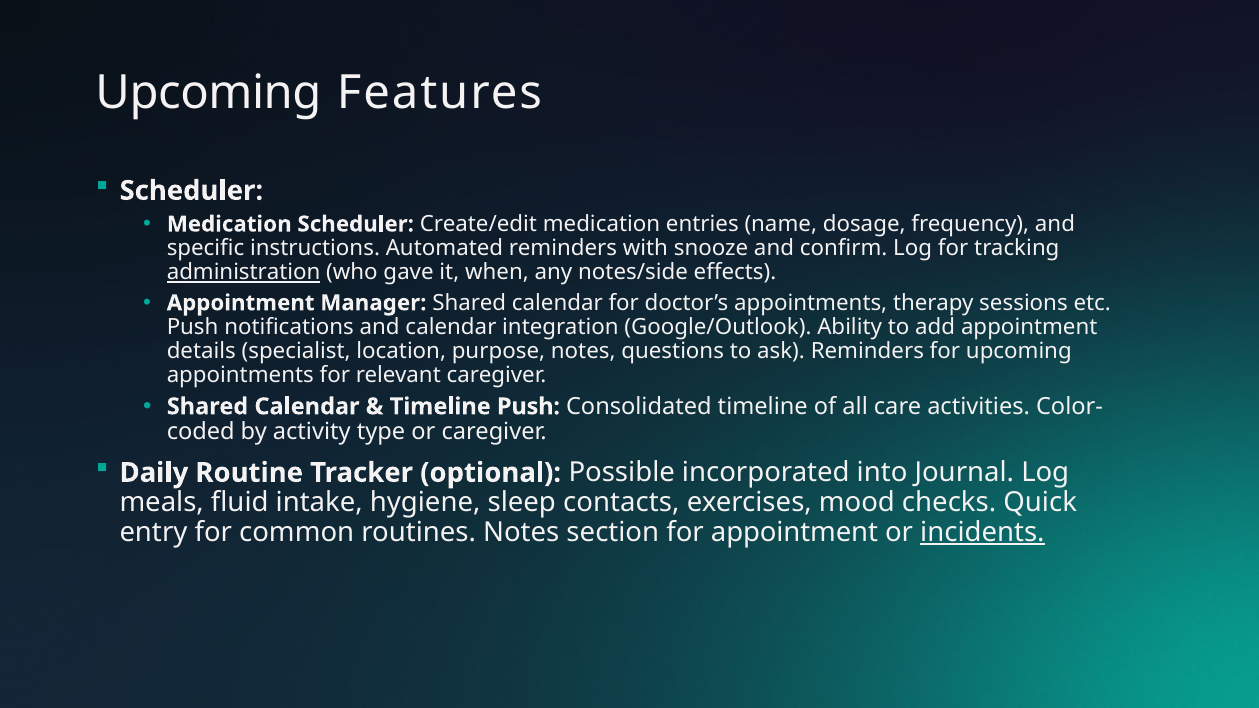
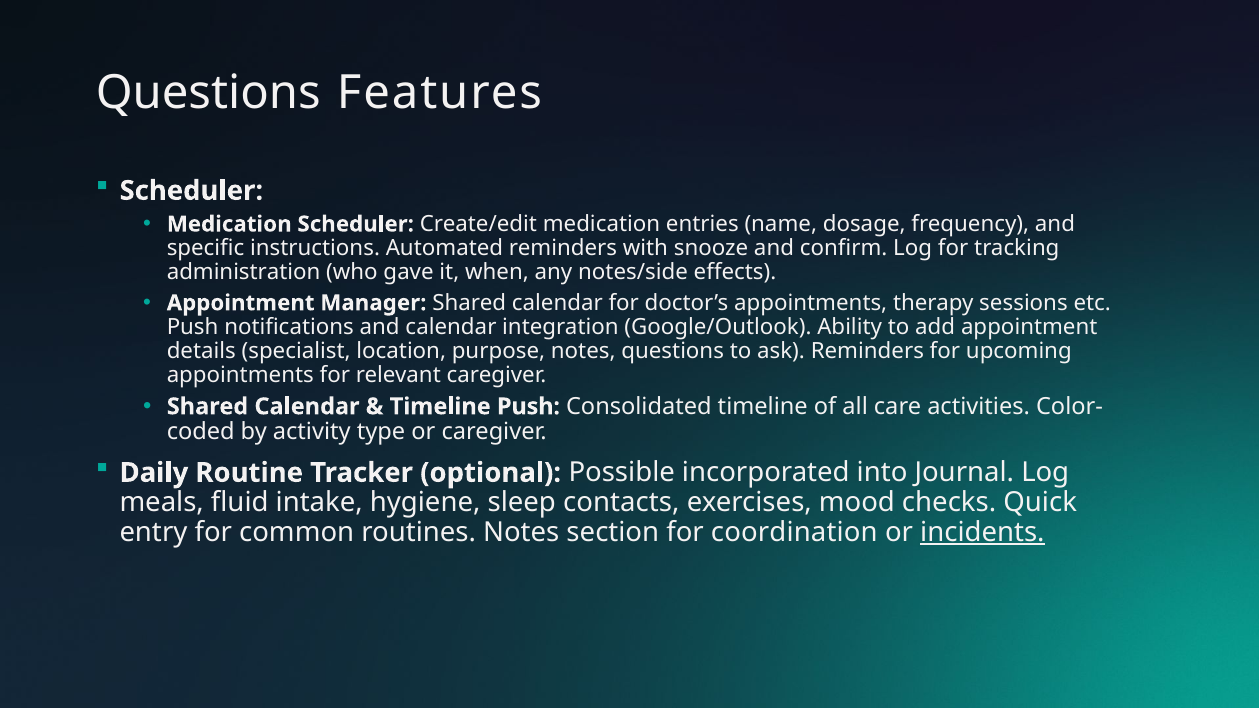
Upcoming: Upcoming -> Questions (208, 93)
administration underline: present -> none (244, 272)
for appointment: appointment -> coordination (794, 532)
